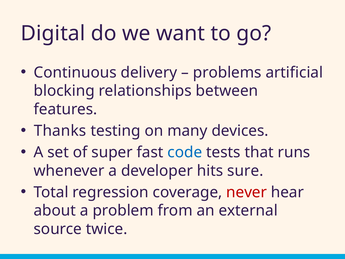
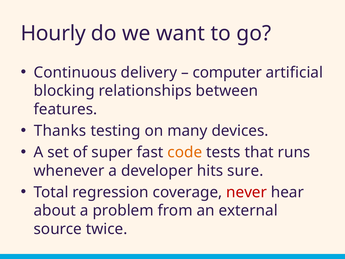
Digital: Digital -> Hourly (53, 33)
problems: problems -> computer (227, 72)
code colour: blue -> orange (185, 152)
